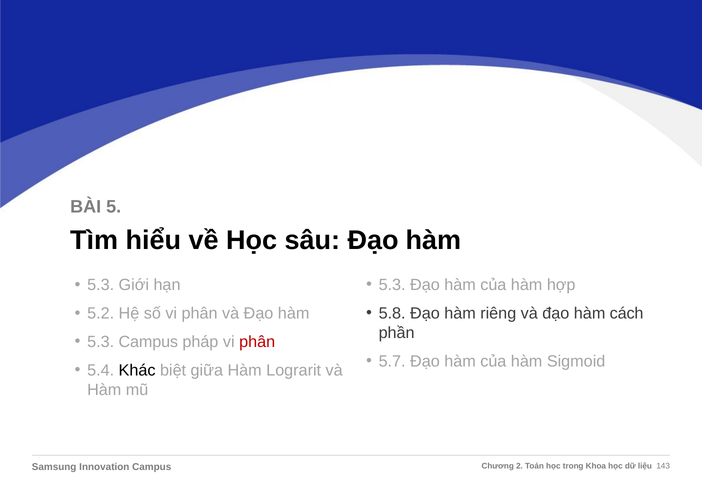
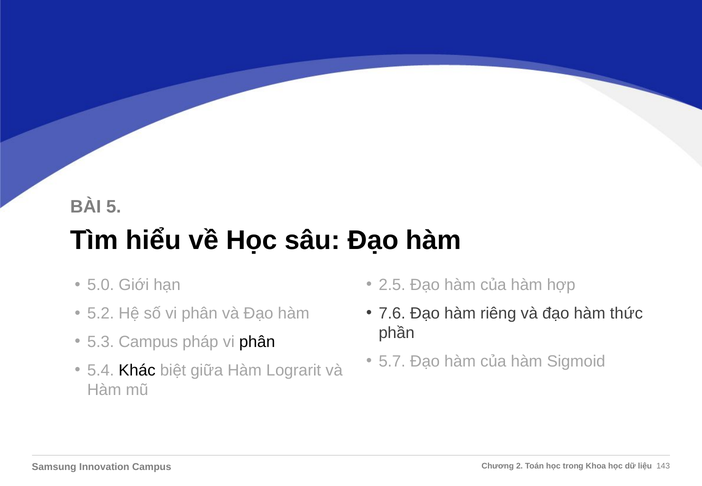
5.3: 5.3 -> 2.5 (392, 285)
5.3: 5.3 -> 5.0 (101, 285)
5.8: 5.8 -> 7.6 (392, 313)
cách: cách -> thức (626, 313)
phân colour: red -> black (257, 342)
